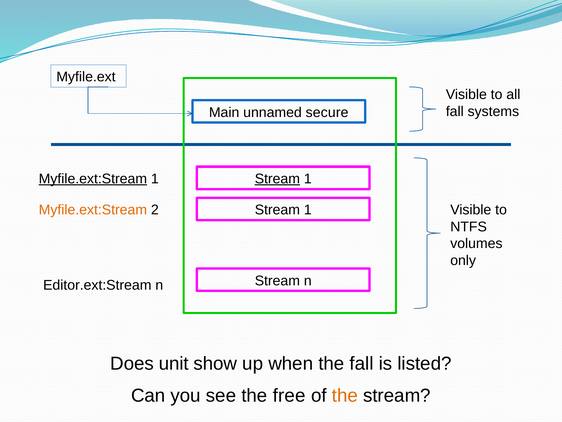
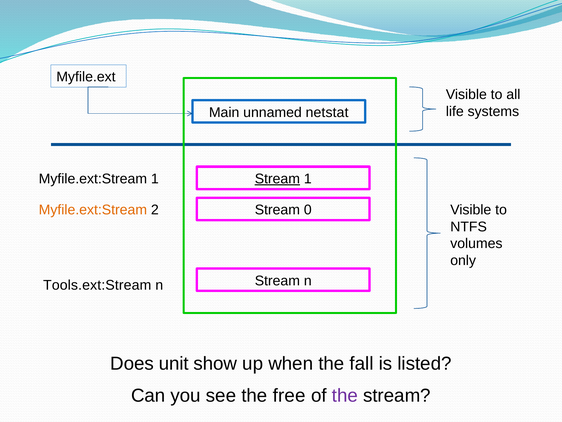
fall: fall -> life (455, 111)
secure: secure -> netstat (327, 112)
Myfile.ext:Stream underline: present -> none (93, 179)
1: 1 -> 0 (308, 210)
Editor.ext:Stream: Editor.ext:Stream -> Tools.ext:Stream (97, 285)
the colour: orange -> purple (345, 395)
